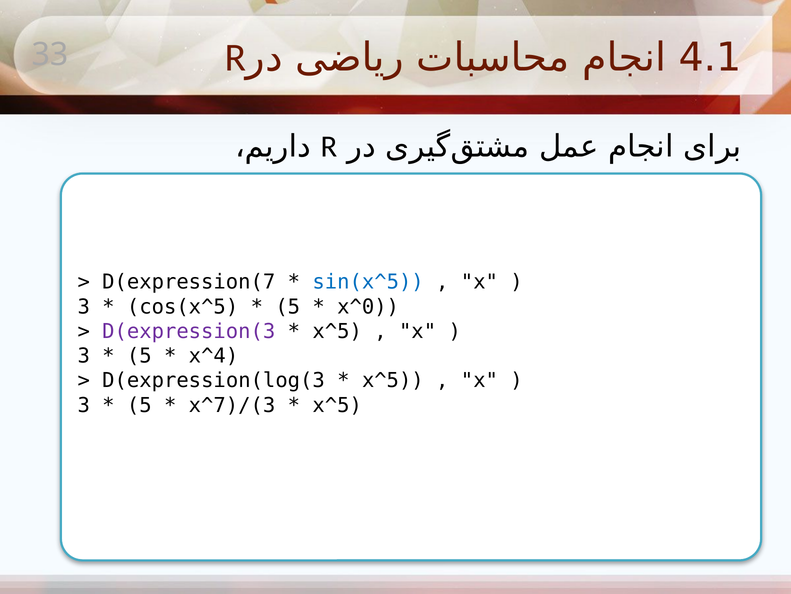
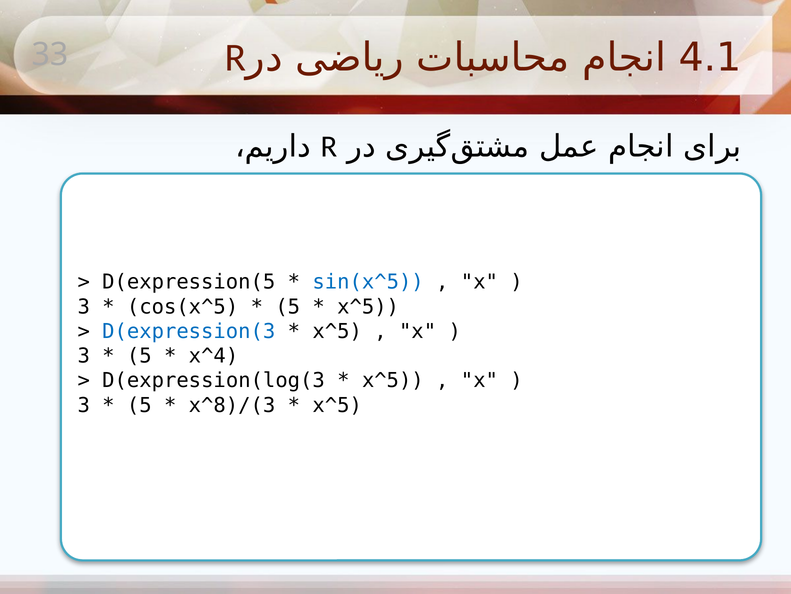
D(expression(7: D(expression(7 -> D(expression(5 (189, 282)
x^0: x^0 -> x^5 (368, 306)
D(expression(3 colour: purple -> blue (189, 331)
x^7)/(3: x^7)/(3 -> x^8)/(3 (232, 405)
